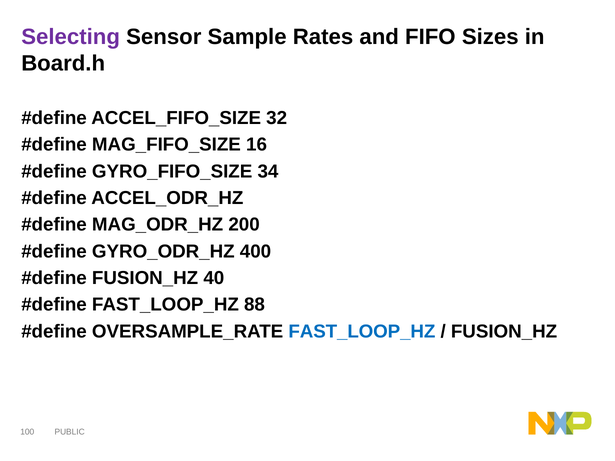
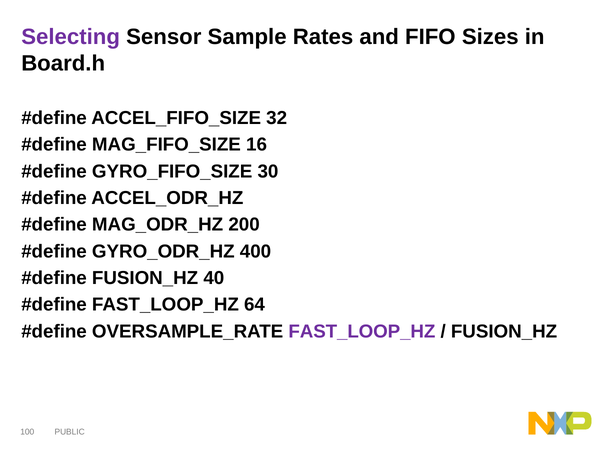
34: 34 -> 30 (268, 171)
88: 88 -> 64 (254, 305)
FAST_LOOP_HZ colour: blue -> purple (362, 332)
